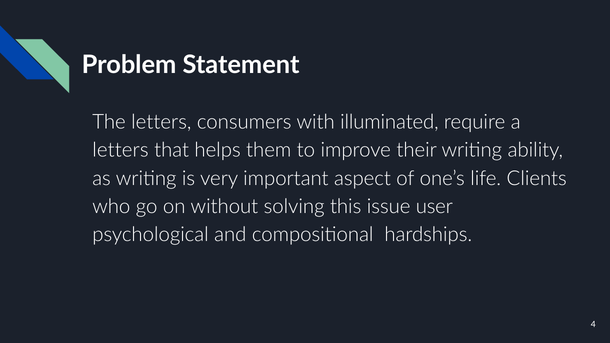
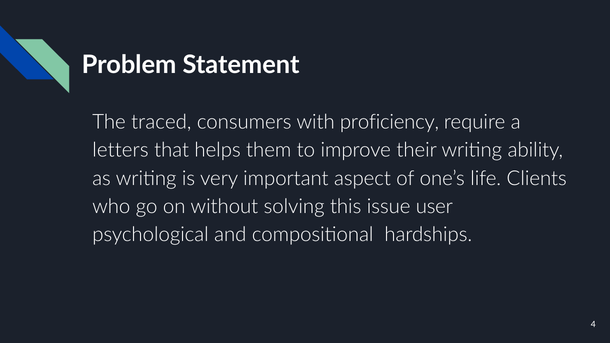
The letters: letters -> traced (161, 122)
illuminated: illuminated -> proficiency (389, 122)
